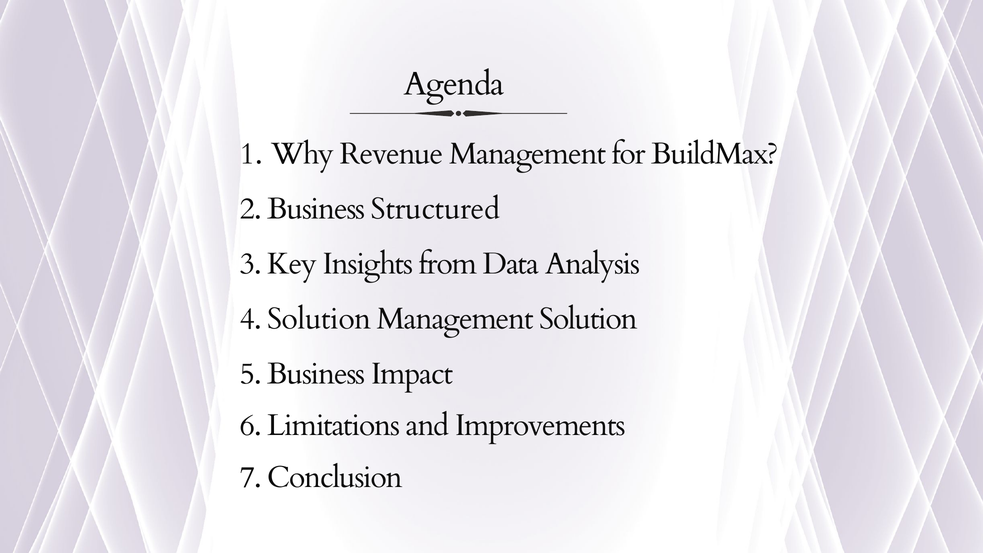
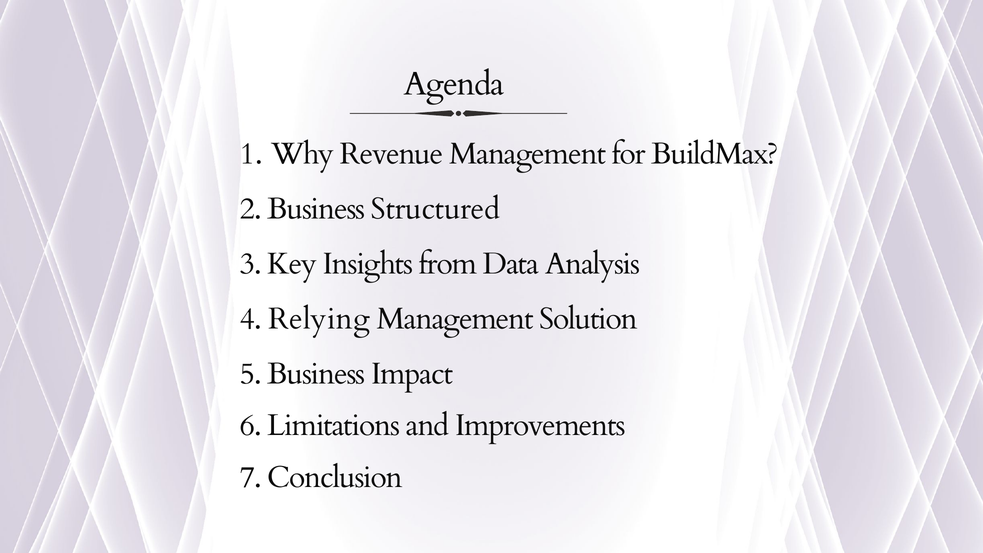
4 Solution: Solution -> Relying (319, 319)
